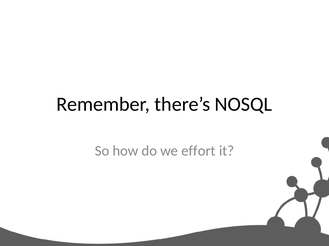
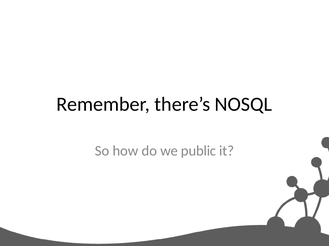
effort: effort -> public (199, 151)
